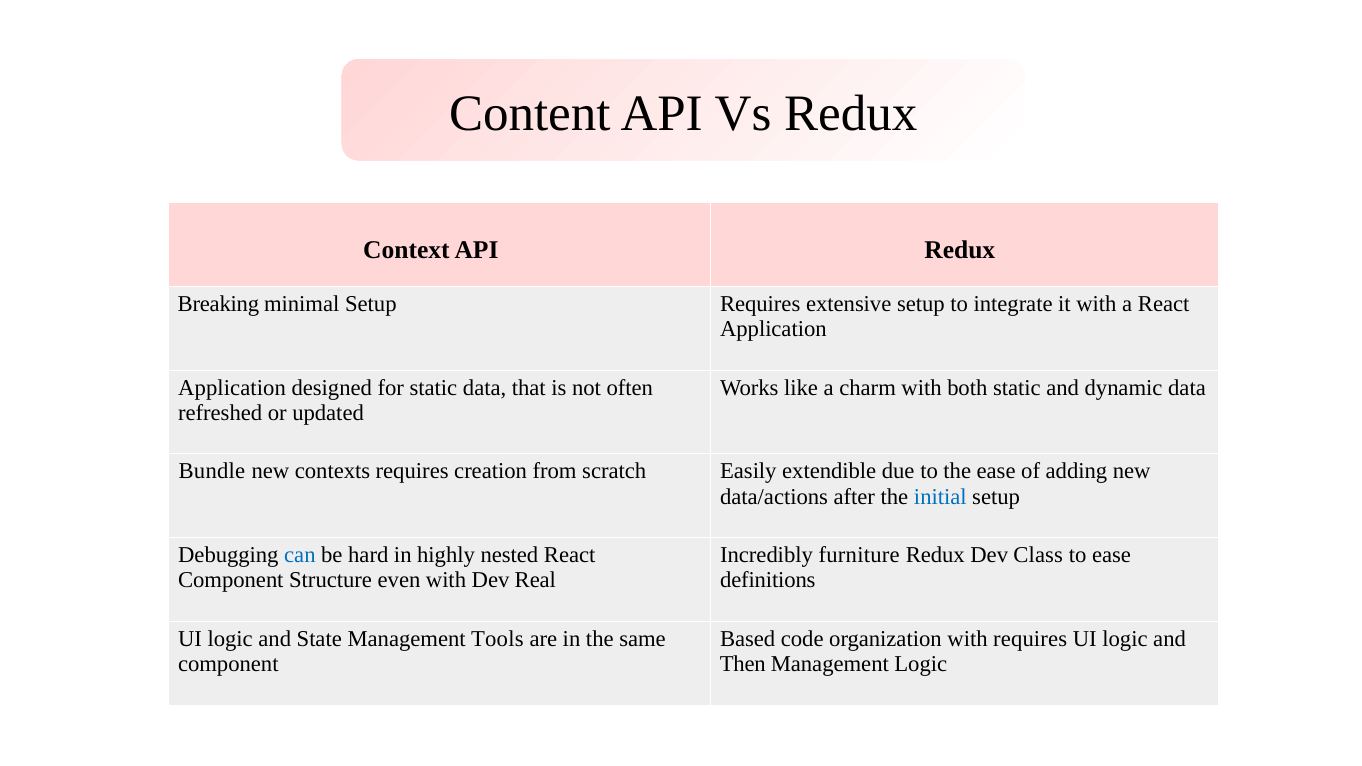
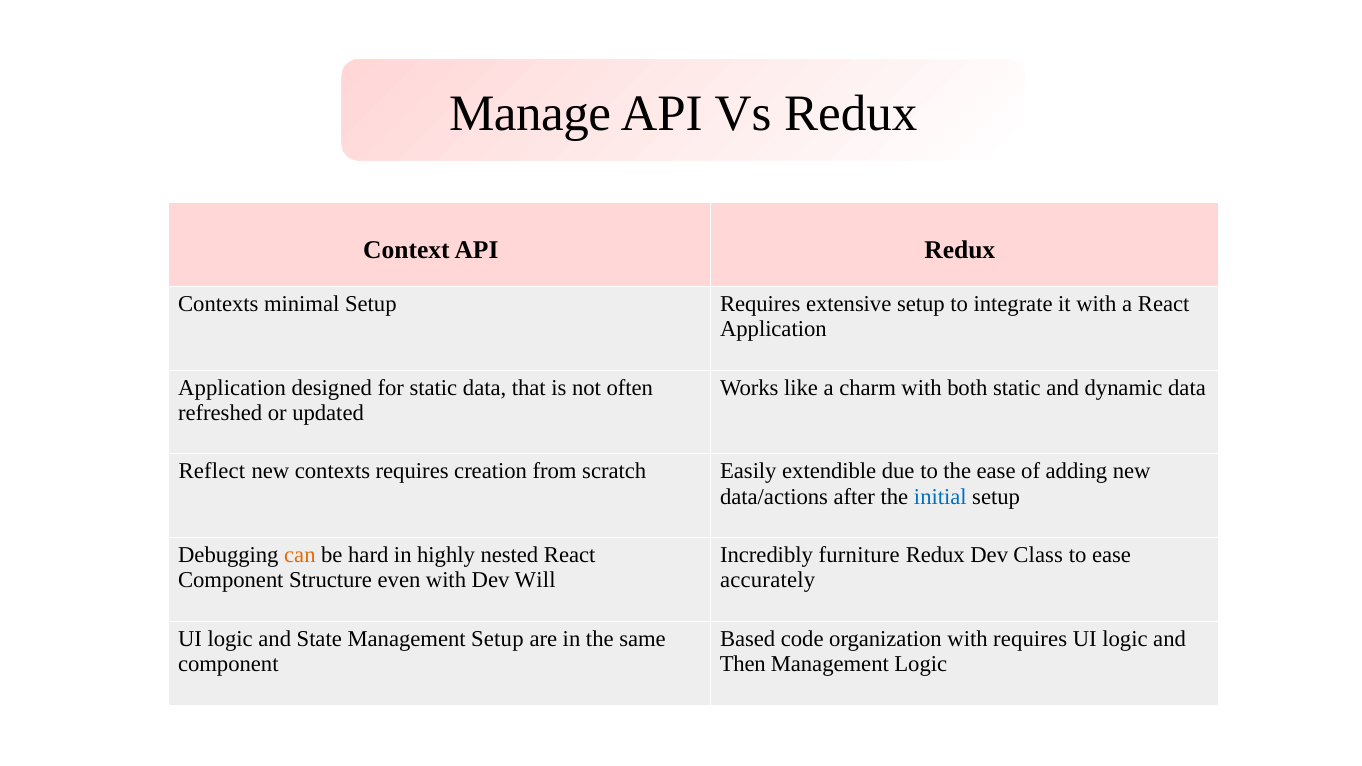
Content: Content -> Manage (530, 113)
Breaking: Breaking -> Contexts (218, 304)
Bundle: Bundle -> Reflect (212, 471)
can colour: blue -> orange (300, 555)
Real: Real -> Will (535, 580)
definitions: definitions -> accurately (768, 580)
Management Tools: Tools -> Setup (497, 639)
